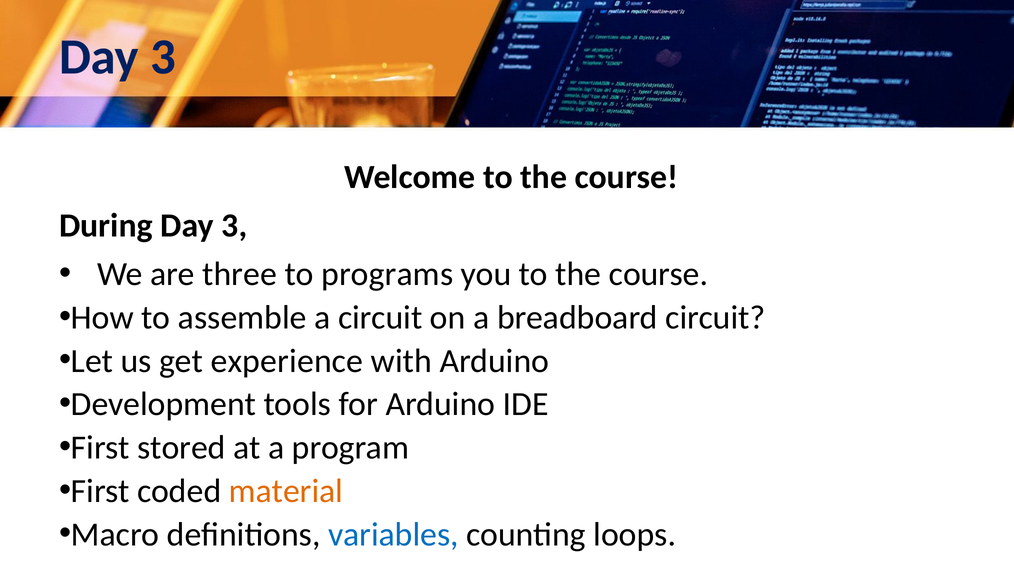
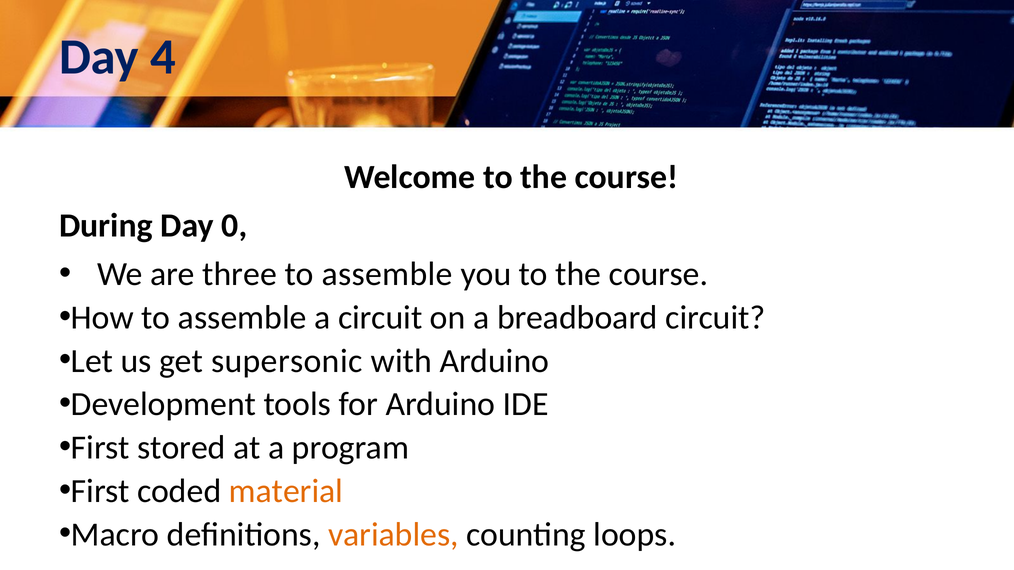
3: 3 -> 4 (163, 57)
During Day 3: 3 -> 0 (234, 226)
programs: programs -> assemble (387, 274)
experience: experience -> supersonic (287, 361)
variables colour: blue -> orange (393, 535)
